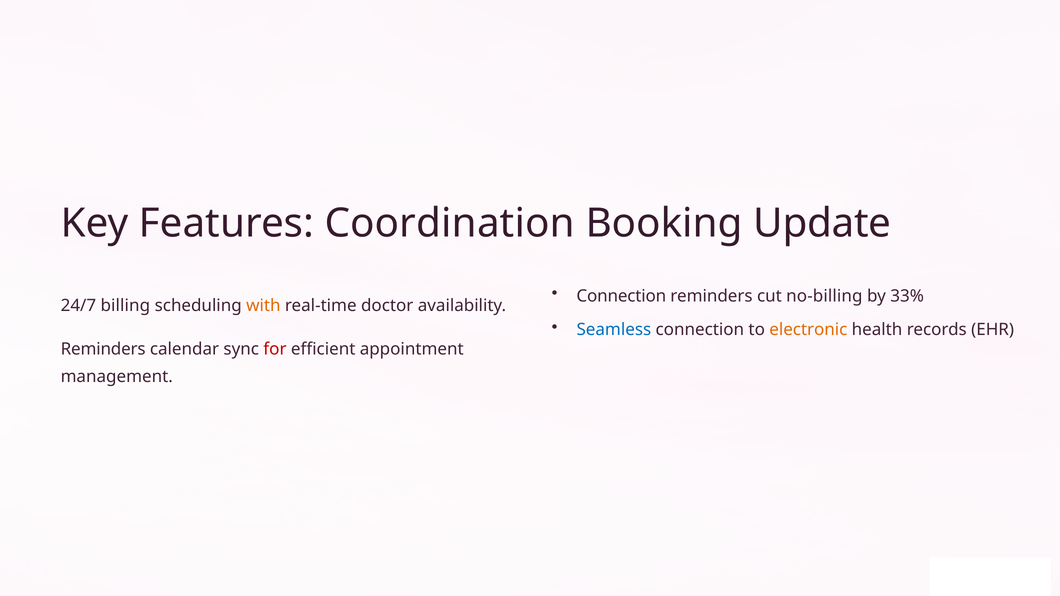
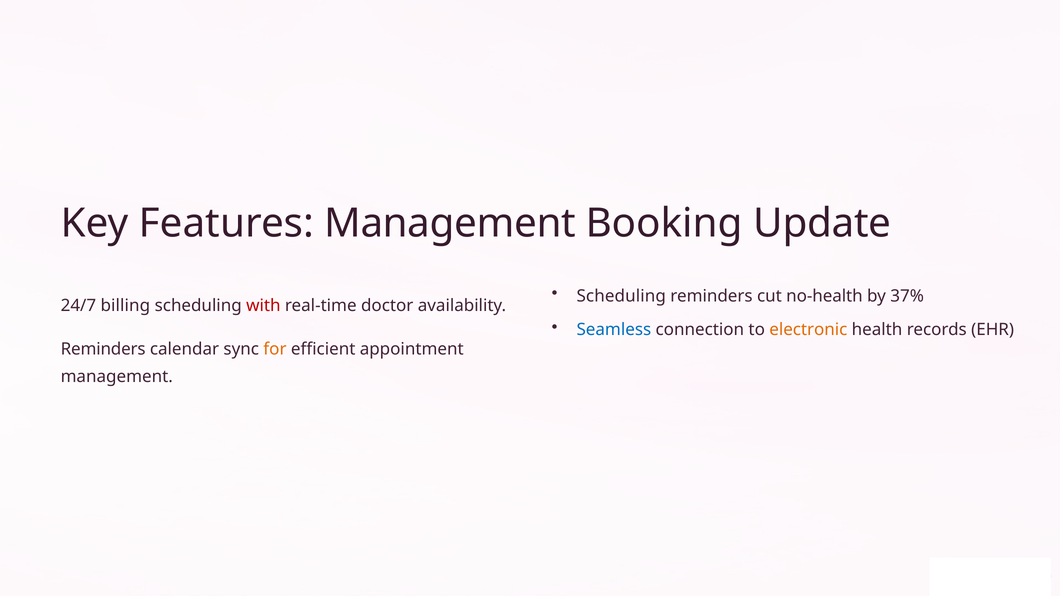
Features Coordination: Coordination -> Management (450, 224)
Connection: Connection -> Scheduling (621, 296)
no-billing: no-billing -> no-health (824, 296)
33%: 33% -> 37% (907, 296)
with colour: orange -> red (263, 306)
for colour: red -> orange (275, 349)
